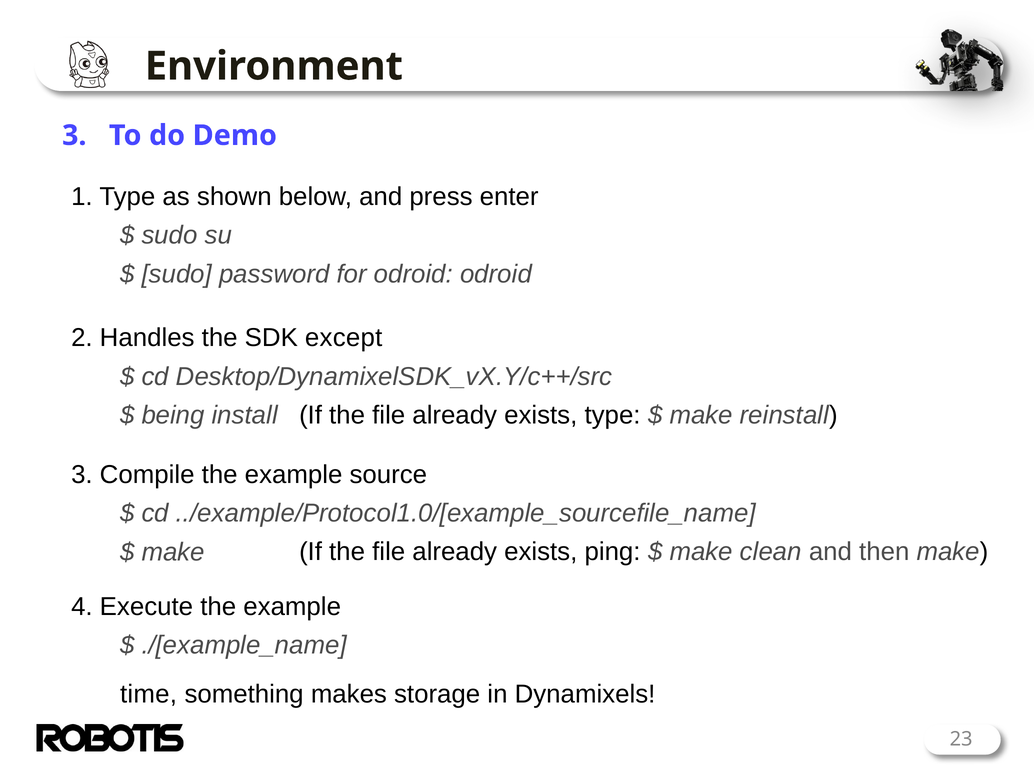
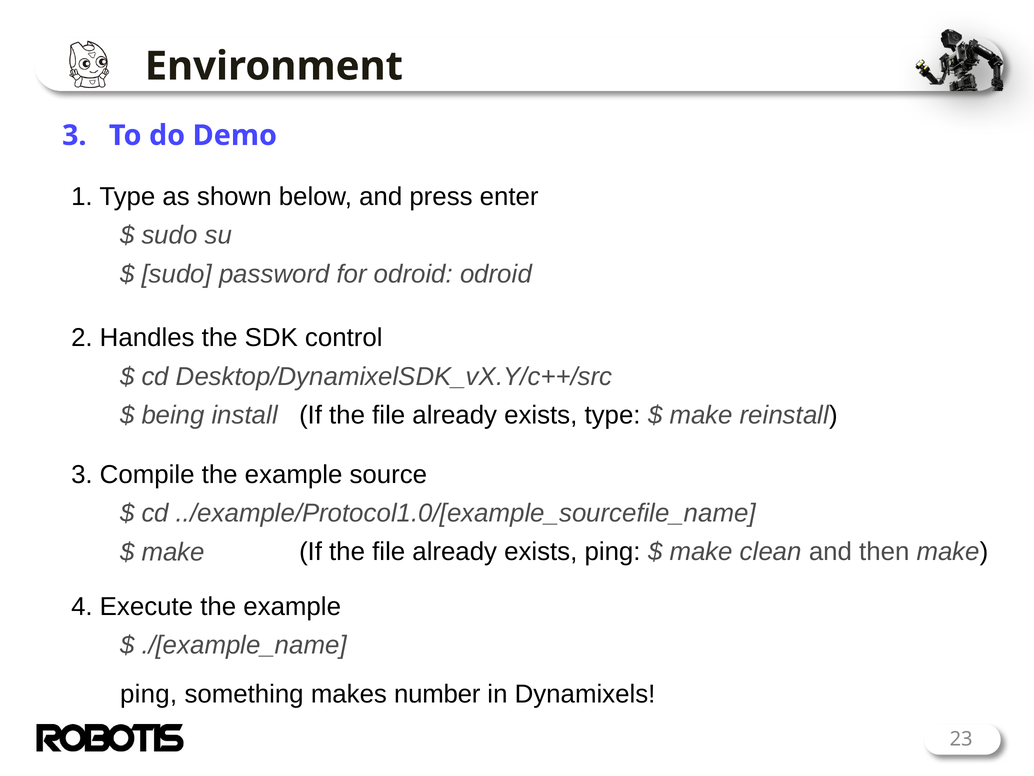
except: except -> control (344, 338)
time: time -> ping (149, 694)
storage: storage -> number (437, 694)
